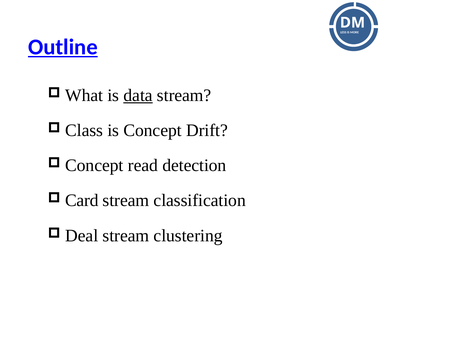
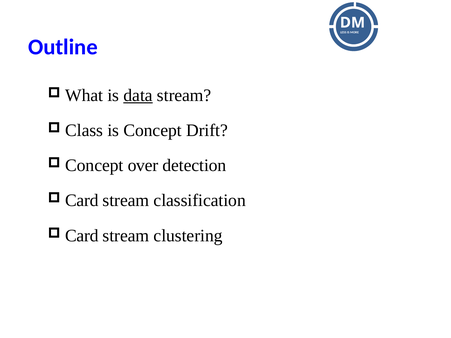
Outline underline: present -> none (63, 47)
read: read -> over (143, 166)
Deal: Deal -> Card (82, 236)
